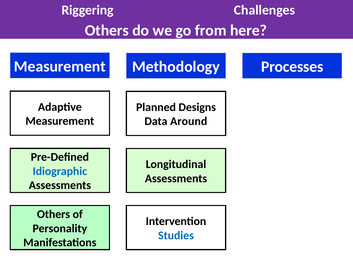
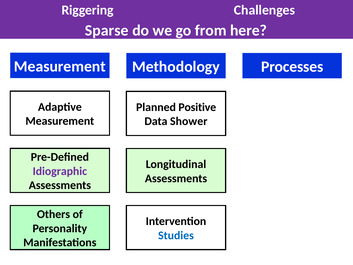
Others: Others -> Sparse (107, 30)
Designs: Designs -> Positive (197, 107)
Around: Around -> Shower (189, 121)
Idiographic colour: blue -> purple (60, 171)
